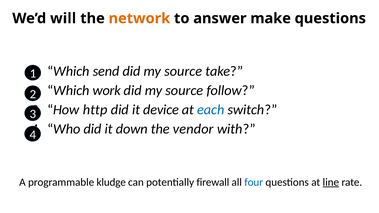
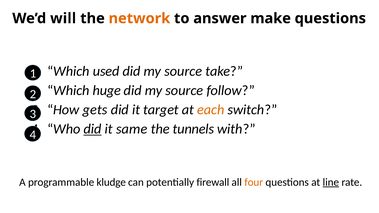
send: send -> used (106, 71)
work: work -> huge (107, 91)
http: http -> gets (95, 110)
device: device -> target (161, 110)
each colour: blue -> orange (211, 110)
did underline: none -> present (93, 129)
down: down -> same (132, 129)
vendor: vendor -> tunnels (193, 129)
four colour: blue -> orange (254, 182)
